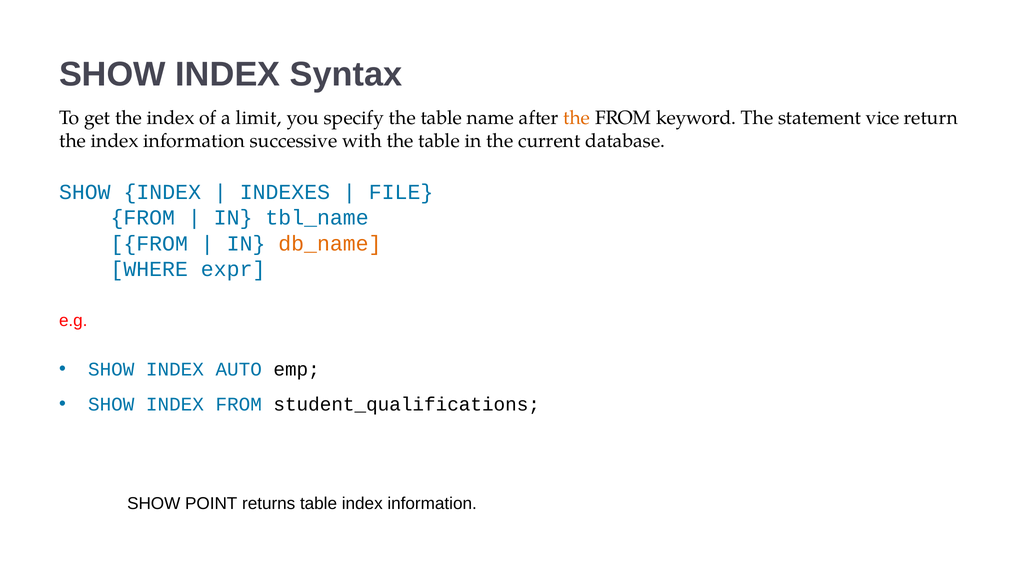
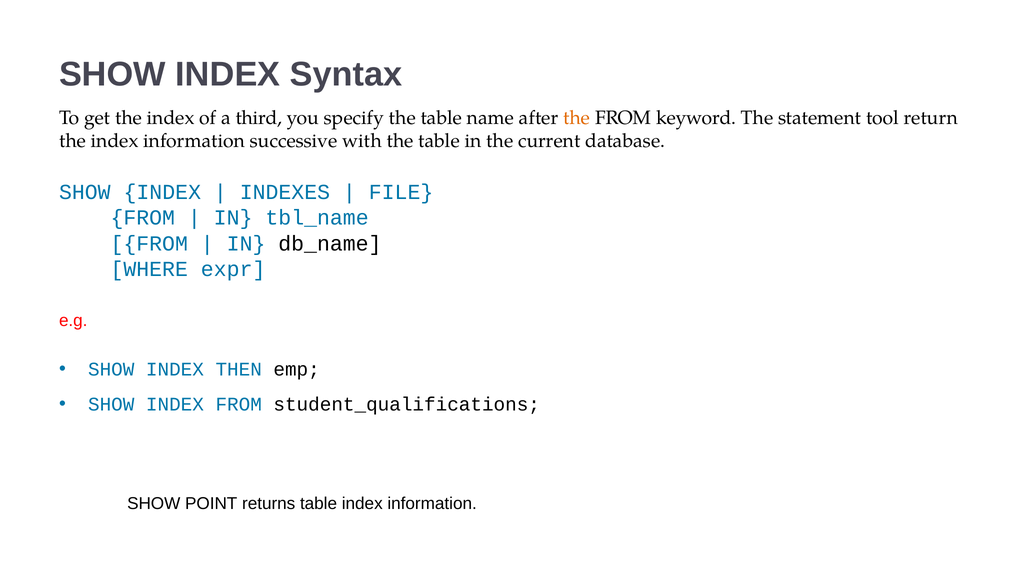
limit: limit -> third (259, 118)
vice: vice -> tool (883, 118)
db_name colour: orange -> black (330, 244)
AUTO: AUTO -> THEN (239, 370)
